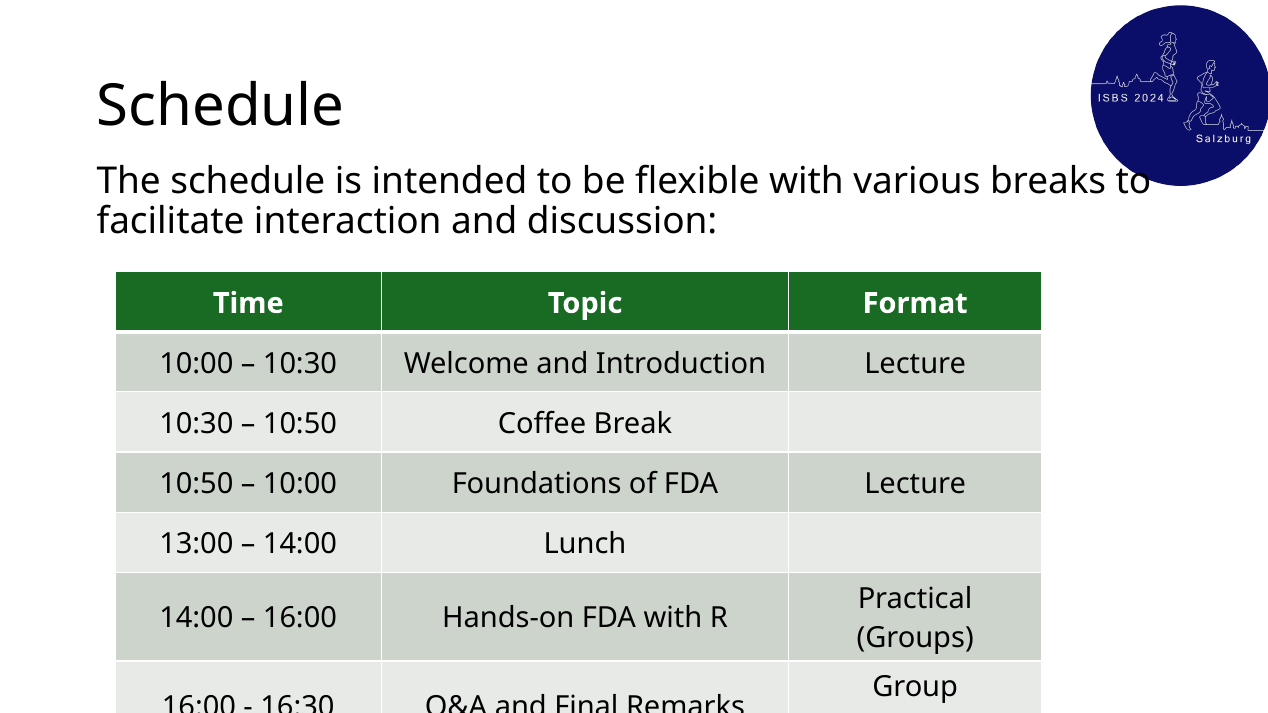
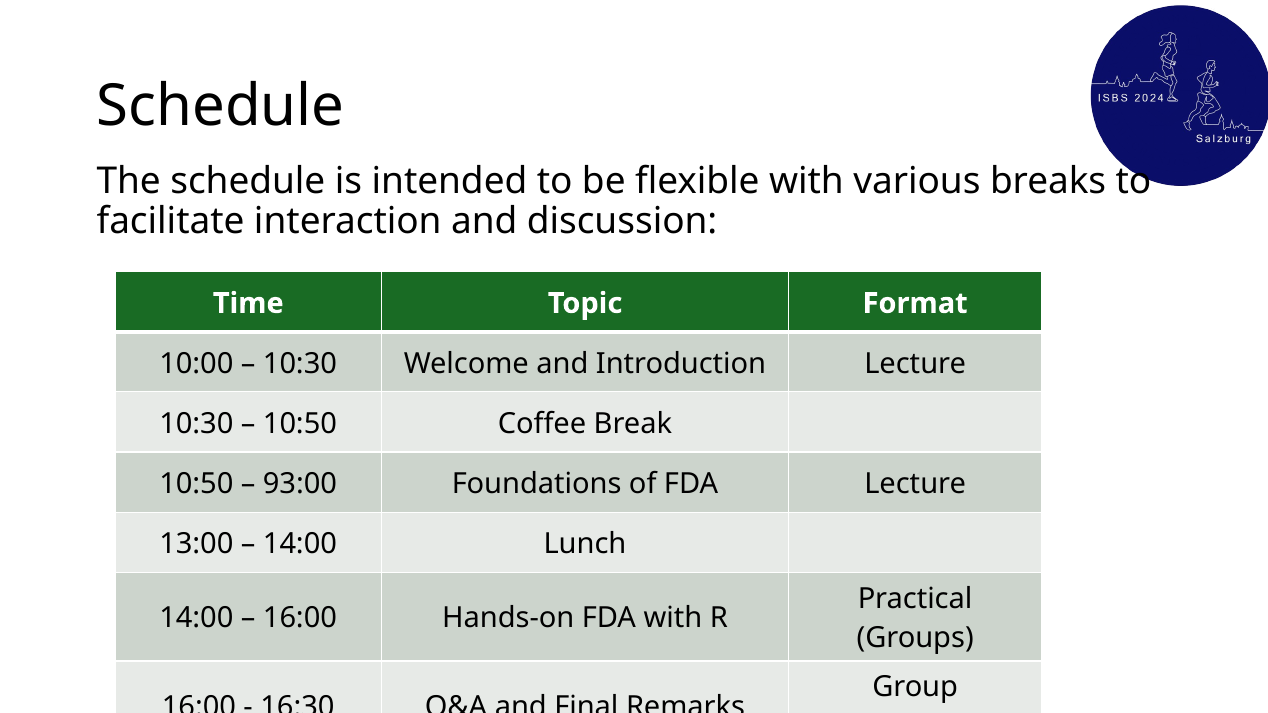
10:00: 10:00 -> 93:00 (300, 484)
